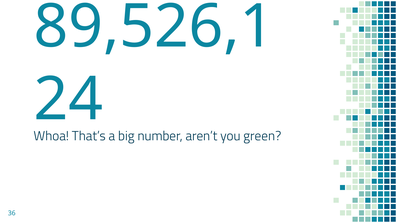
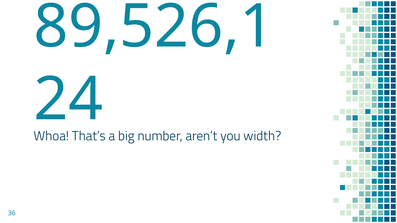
green: green -> width (262, 136)
